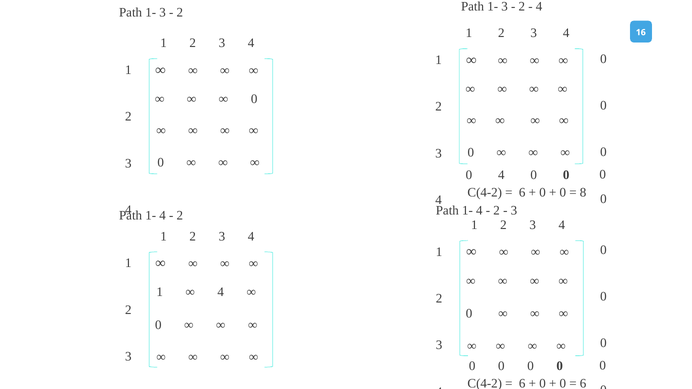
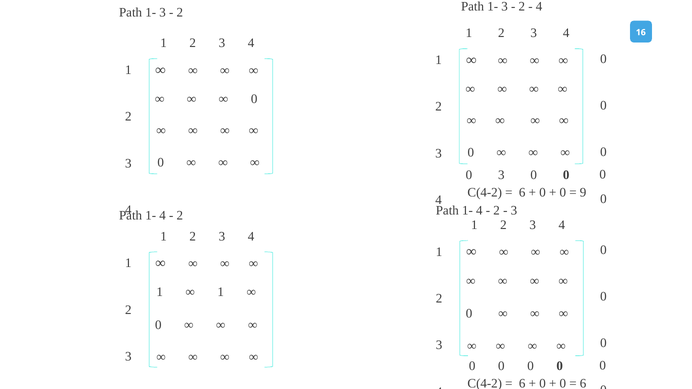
0 4: 4 -> 3 (501, 175)
8: 8 -> 9 (583, 193)
4: 4 -> 1 (221, 292)
